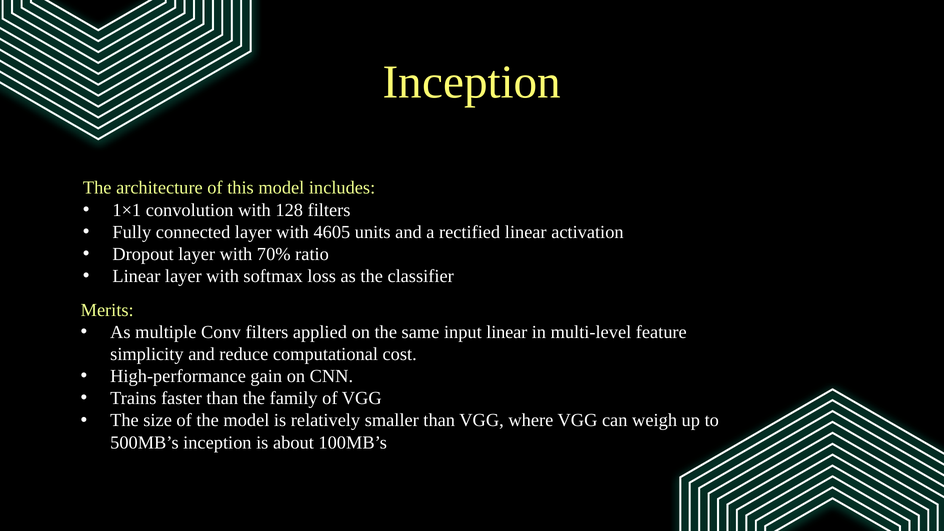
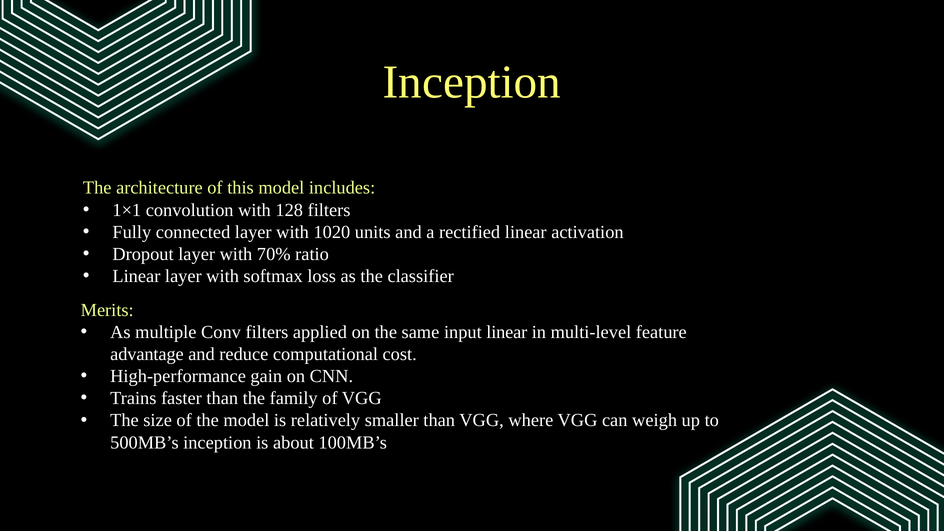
4605: 4605 -> 1020 (332, 232)
simplicity: simplicity -> advantage (147, 354)
